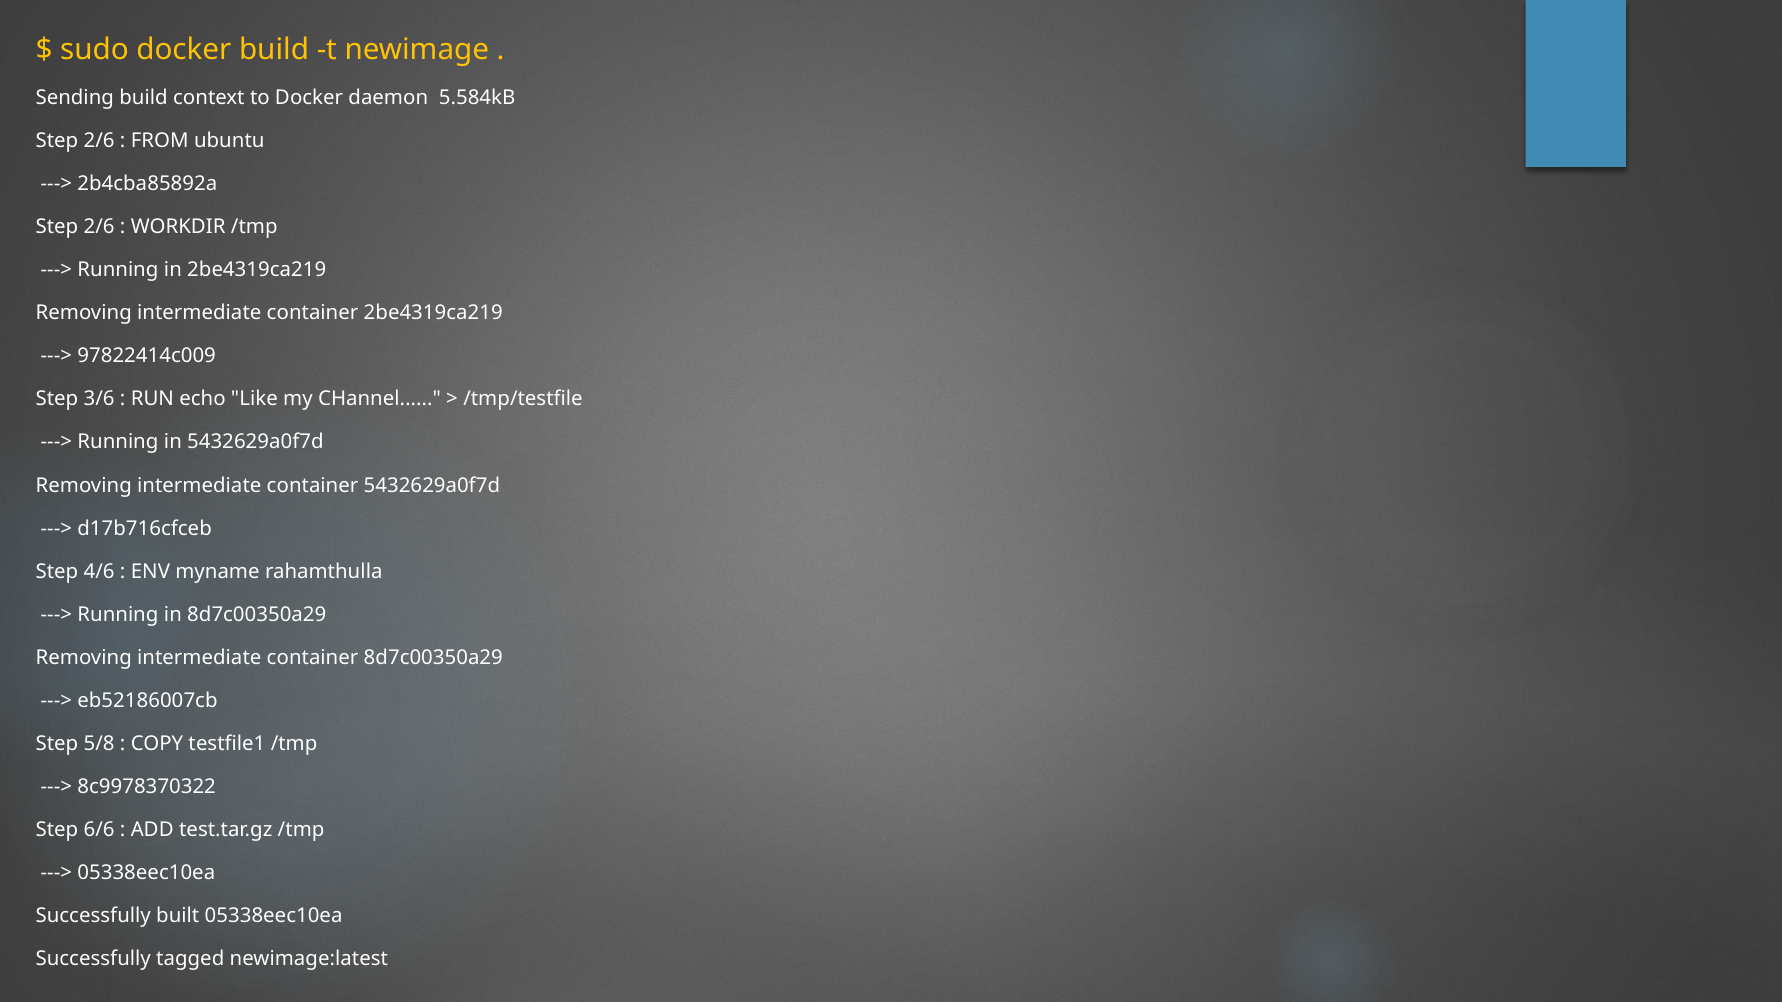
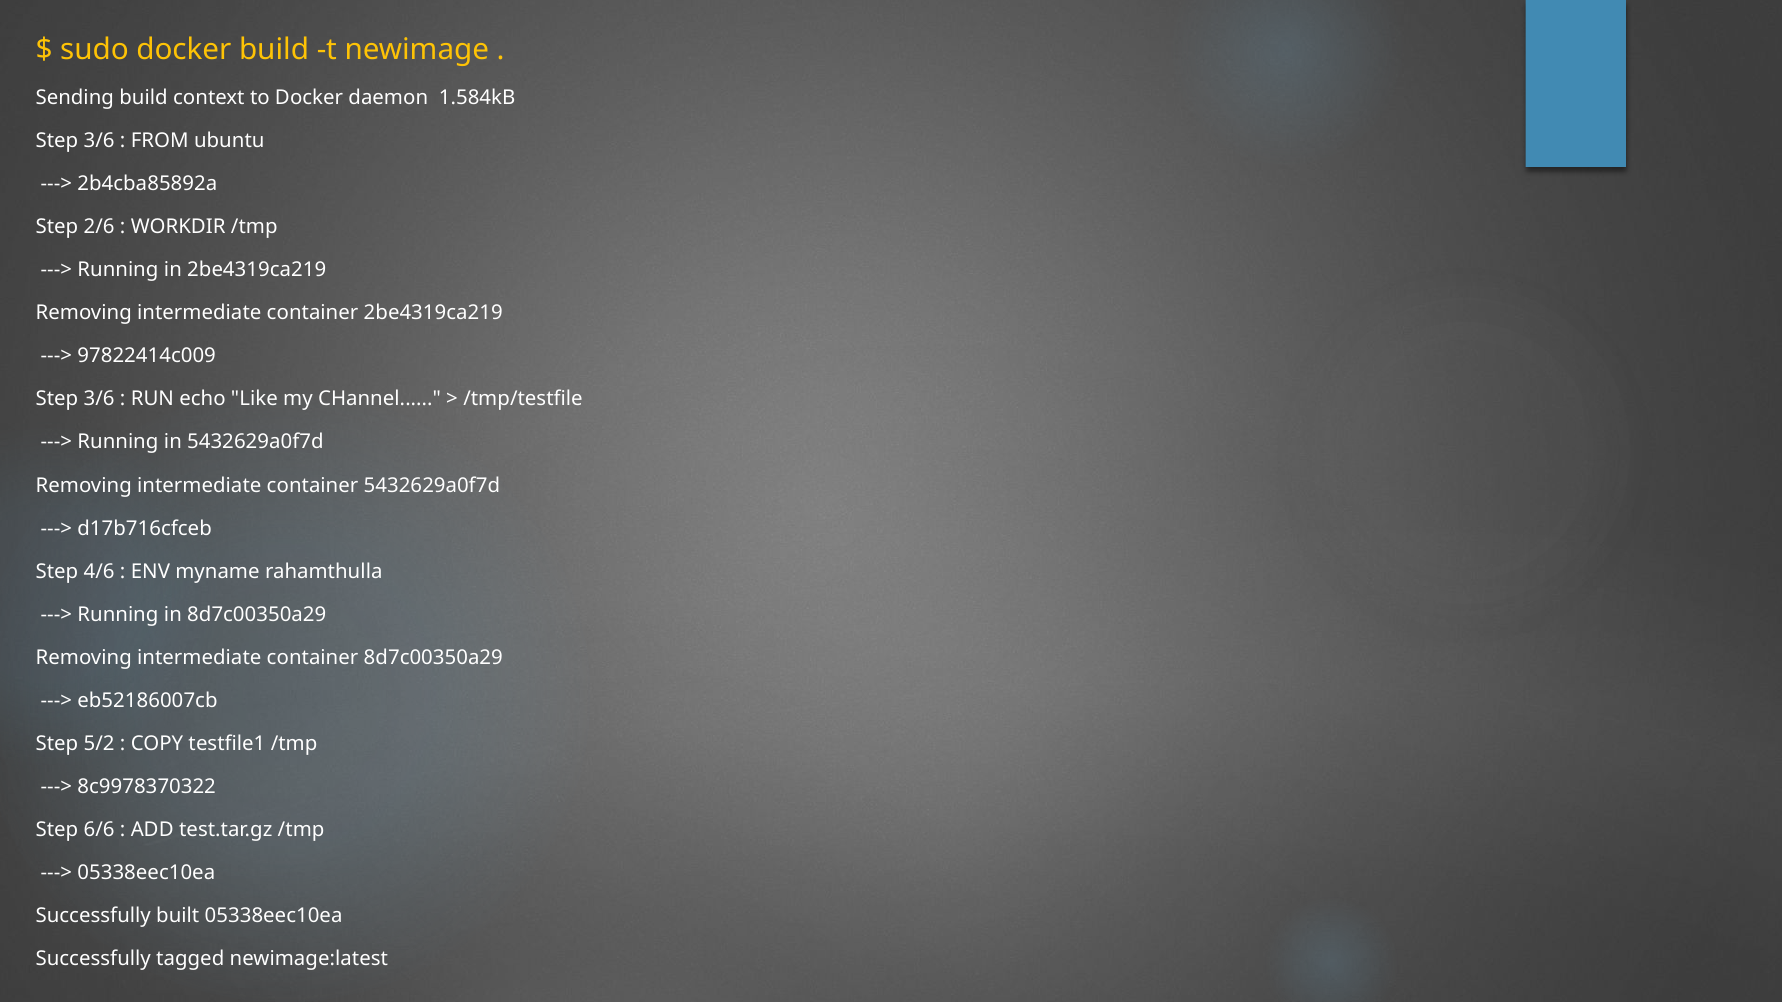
5.584kB: 5.584kB -> 1.584kB (477, 98)
2/6: 2/6 -> 3/6 (99, 141)
5/8: 5/8 -> 5/2 (99, 744)
